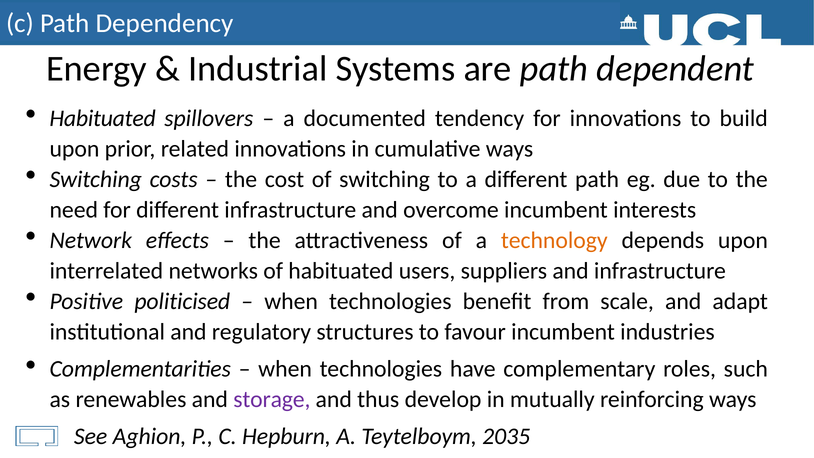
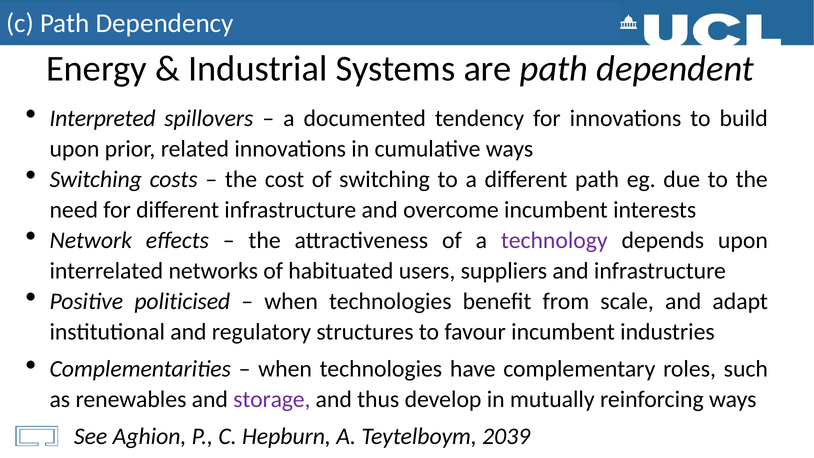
Habituated: Habituated -> Interpreted (103, 118)
technology colour: orange -> purple (554, 240)
2035: 2035 -> 2039 (506, 436)
